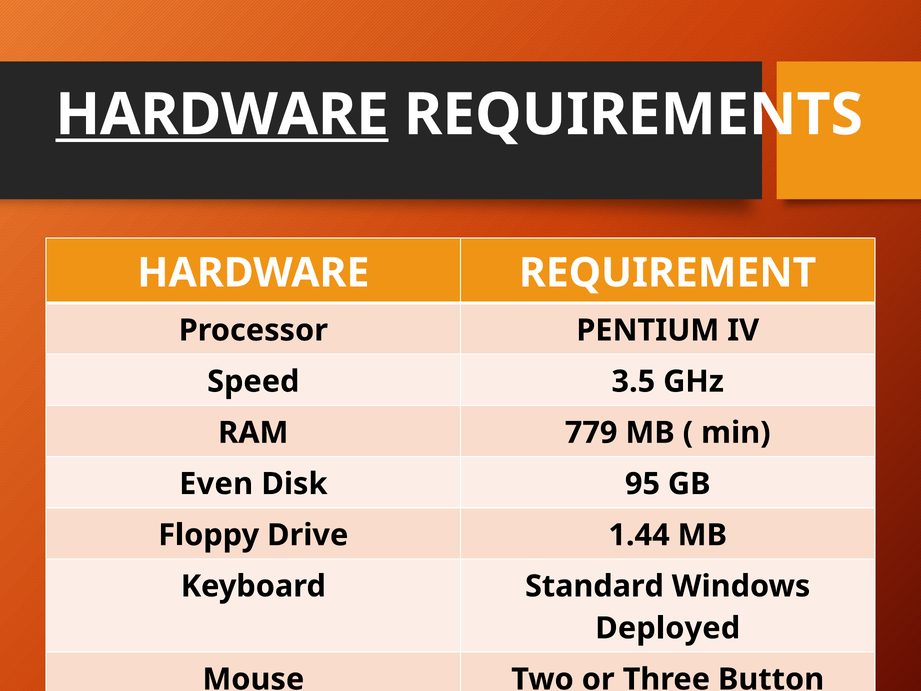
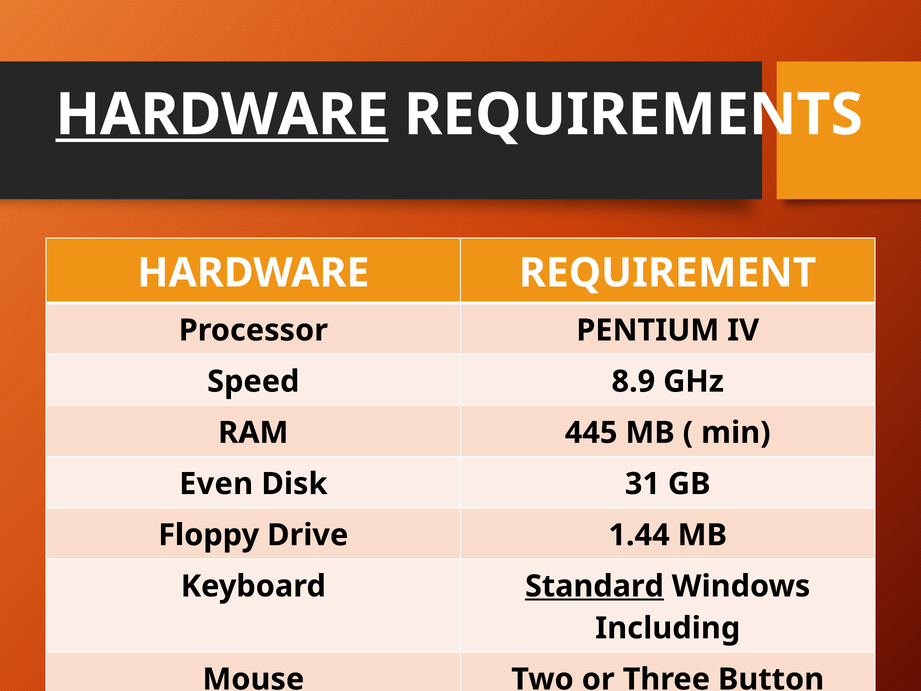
3.5: 3.5 -> 8.9 (633, 381)
779: 779 -> 445 (591, 433)
95: 95 -> 31 (642, 484)
Standard underline: none -> present (594, 586)
Deployed: Deployed -> Including (668, 628)
